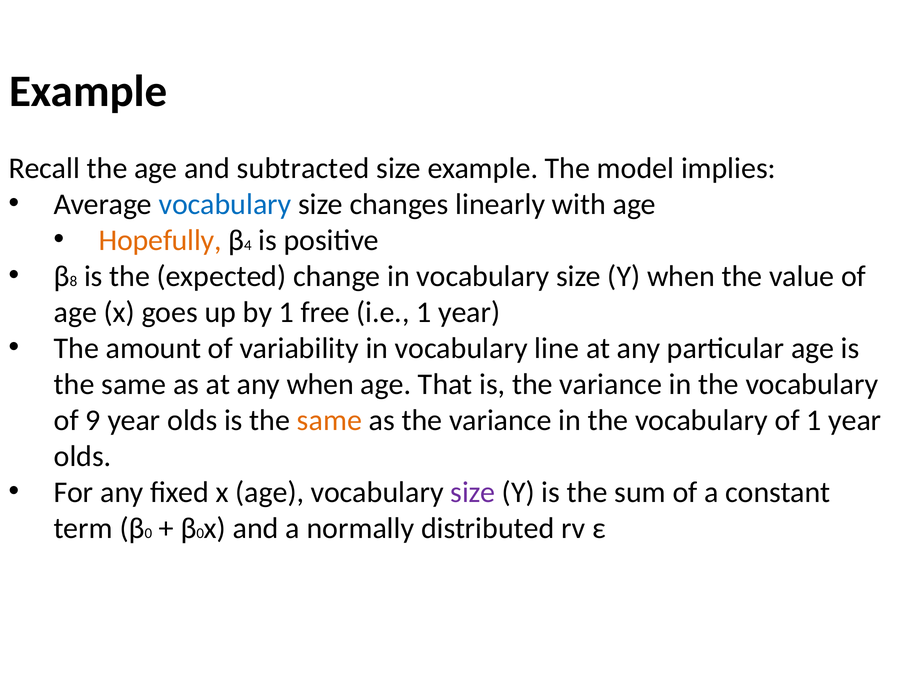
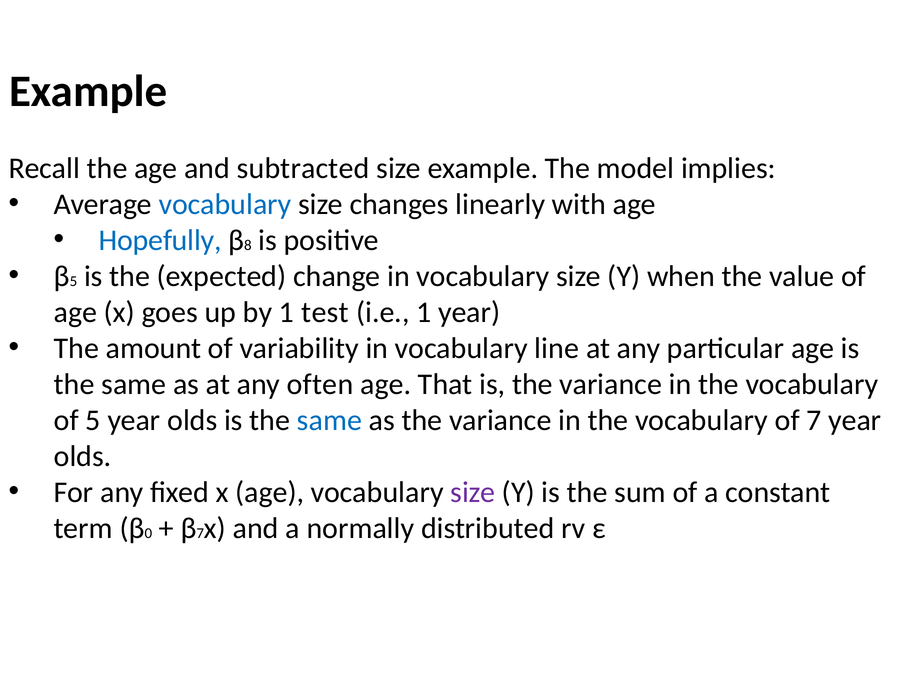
Hopefully colour: orange -> blue (160, 240)
4: 4 -> 8 (248, 245)
8: 8 -> 5 (74, 281)
free: free -> test (325, 312)
any when: when -> often (320, 384)
of 9: 9 -> 5 (93, 420)
same colour: orange -> blue (329, 420)
of 1: 1 -> 7 (814, 420)
0: 0 -> 7 (200, 533)
